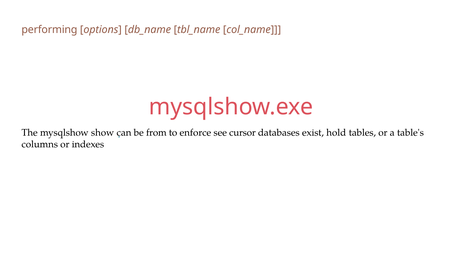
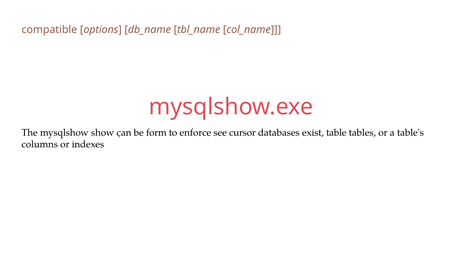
performing: performing -> compatible (49, 30)
from: from -> form (156, 133)
hold: hold -> table (336, 133)
